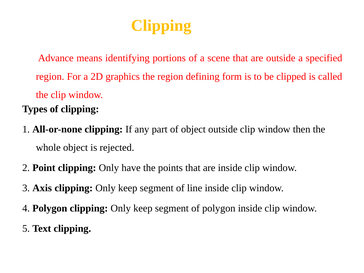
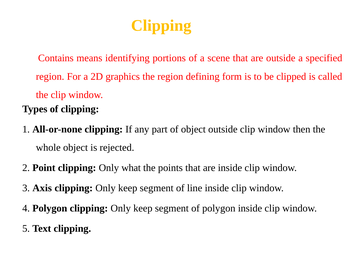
Advance: Advance -> Contains (56, 58)
have: have -> what (131, 168)
